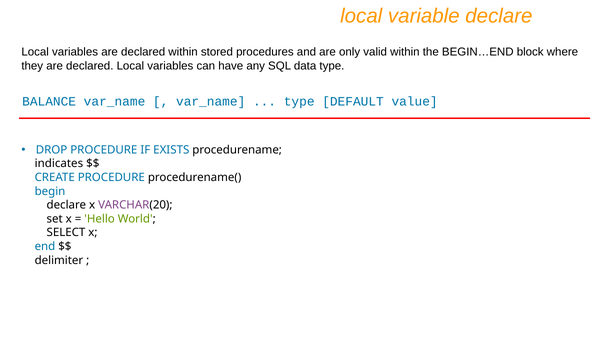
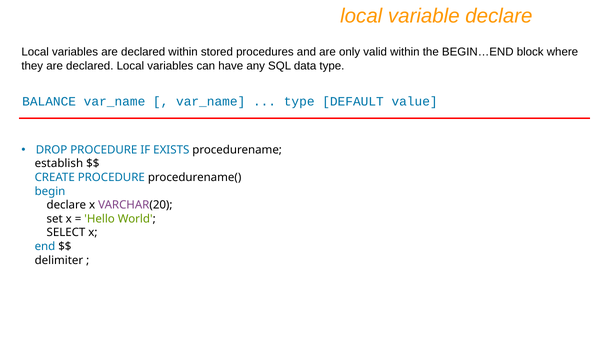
indicates: indicates -> establish (59, 164)
